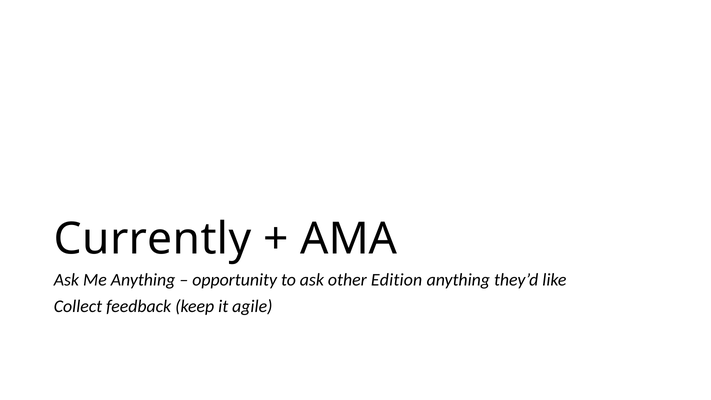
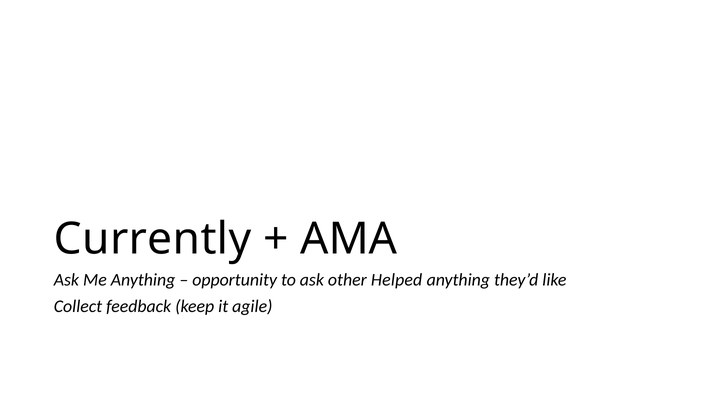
Edition: Edition -> Helped (397, 280)
